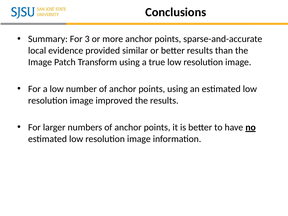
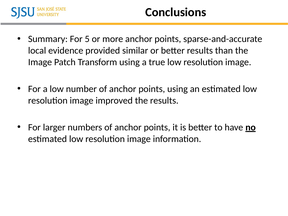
3: 3 -> 5 (87, 39)
